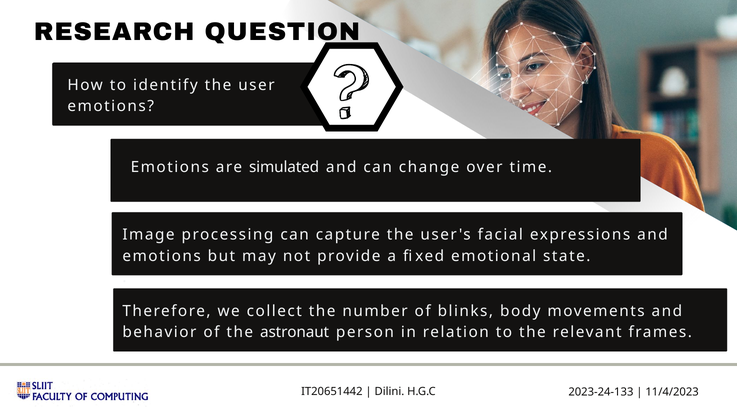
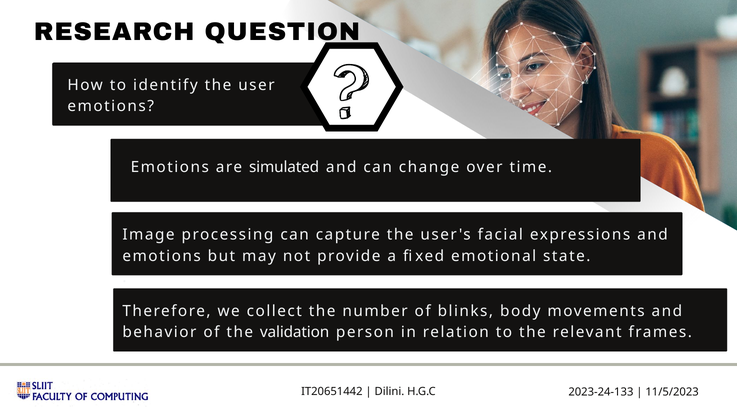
astronaut: astronaut -> validation (295, 332)
11/4/2023: 11/4/2023 -> 11/5/2023 (672, 391)
